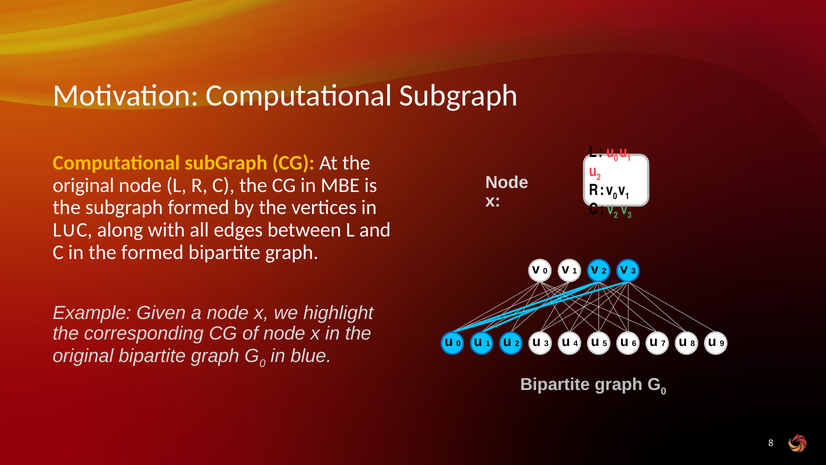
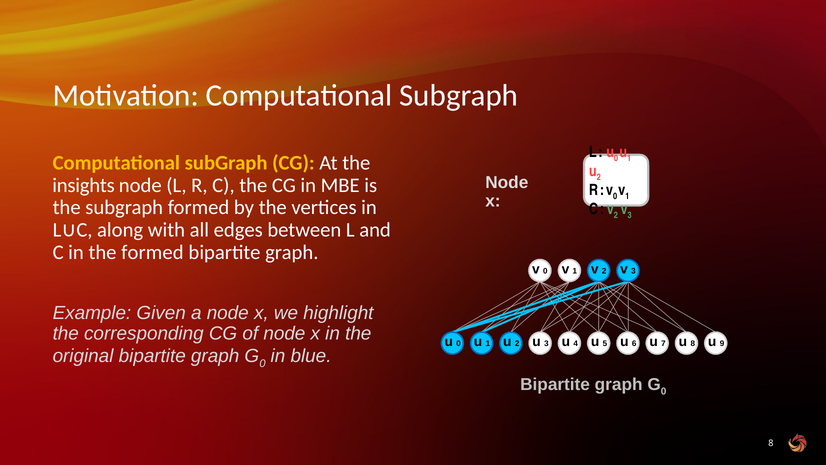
original: original -> insights (84, 185)
